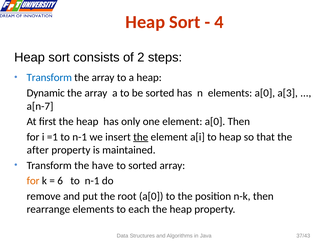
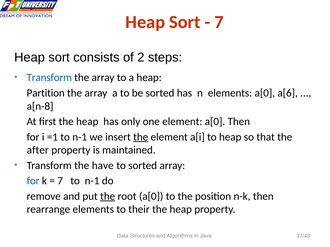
4: 4 -> 7 (219, 22)
Dynamic: Dynamic -> Partition (46, 93)
a[3: a[3 -> a[6 (288, 93)
a[n-7: a[n-7 -> a[n-8 (40, 106)
for colour: orange -> blue (33, 181)
6: 6 -> 7 (60, 181)
the underline: none -> present (108, 197)
each: each -> their (139, 210)
